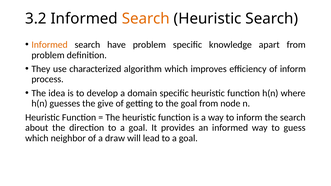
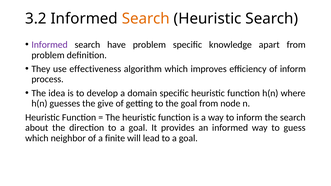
Informed colour: orange -> purple (50, 45)
characterized: characterized -> effectiveness (95, 69)
draw: draw -> finite (115, 138)
